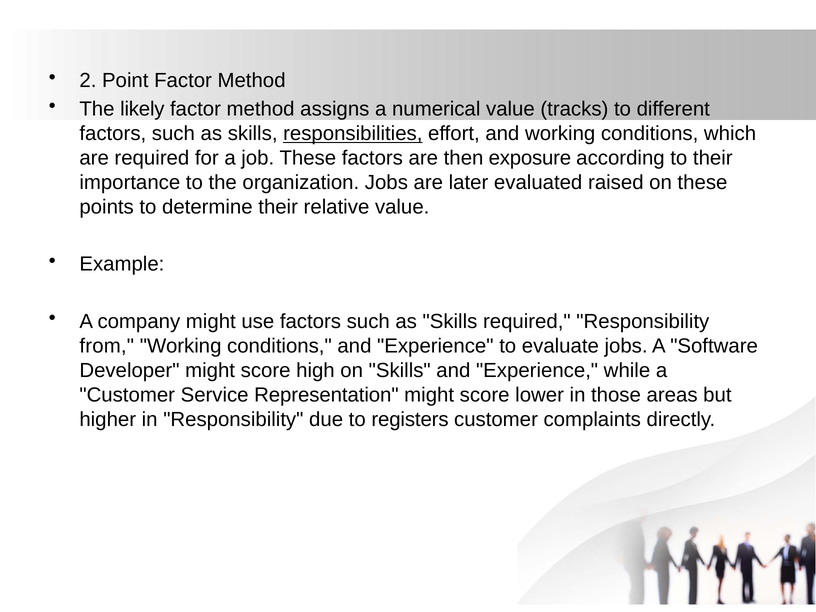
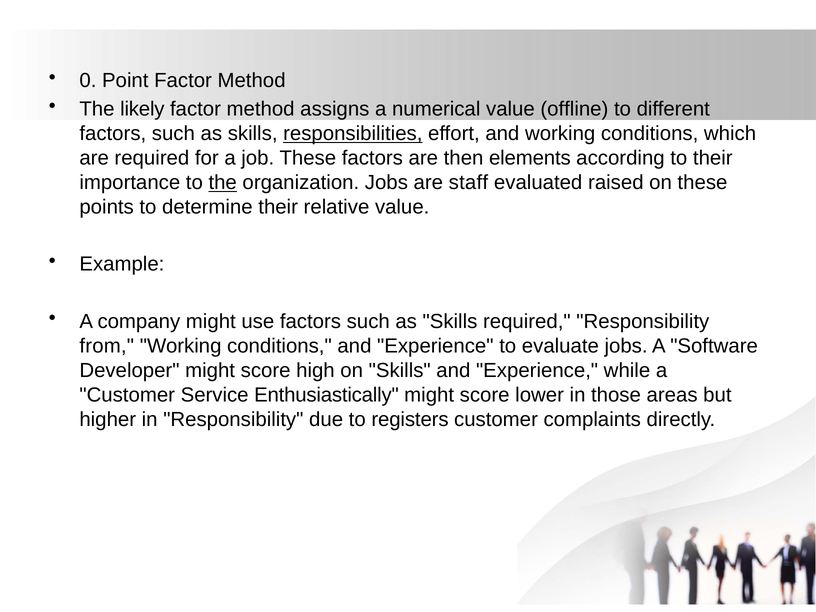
2: 2 -> 0 (88, 81)
tracks: tracks -> offline (574, 109)
exposure: exposure -> elements (530, 158)
the underline: none -> present (223, 183)
later: later -> staff (468, 183)
Representation: Representation -> Enthusiastically (326, 395)
